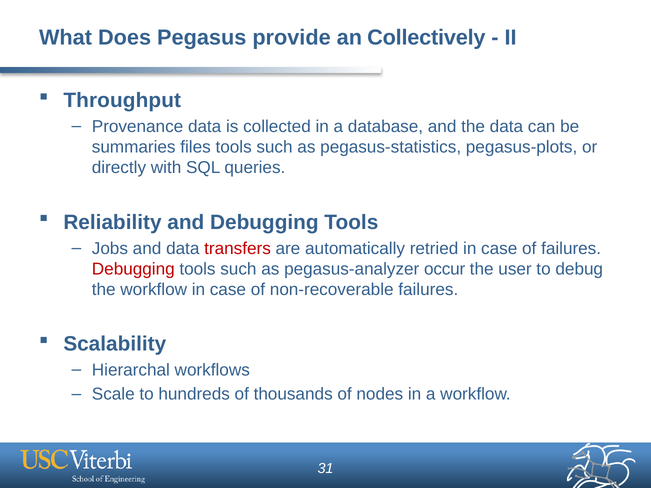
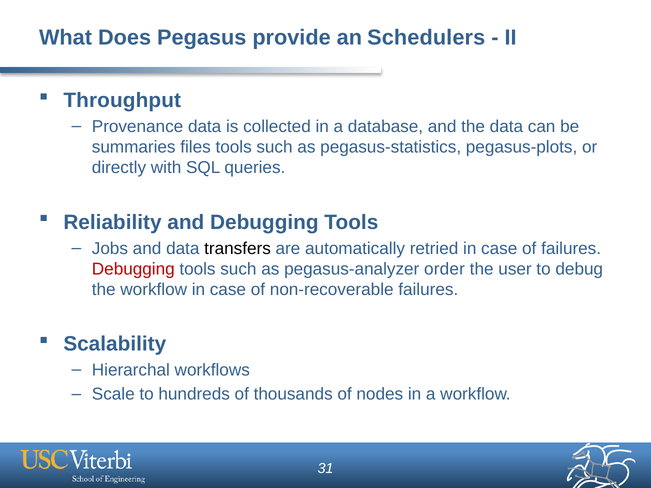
Collectively: Collectively -> Schedulers (426, 37)
transfers colour: red -> black (238, 248)
occur: occur -> order (445, 269)
